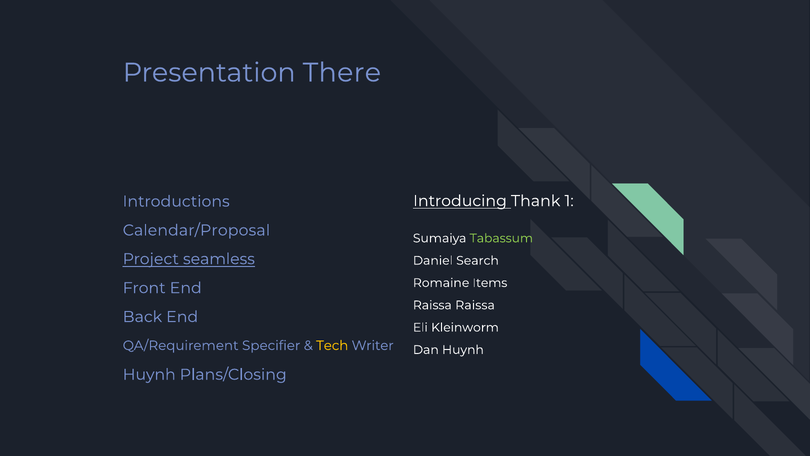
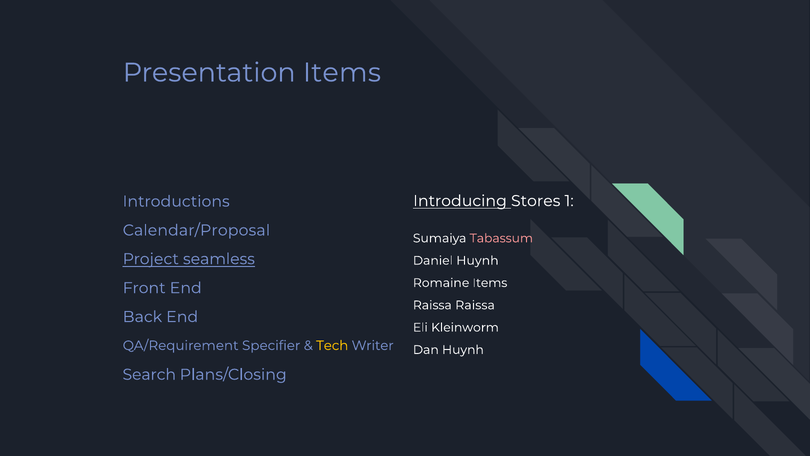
Presentation There: There -> Items (342, 73)
Thank: Thank -> Stores (536, 201)
Tabassum colour: light green -> pink (501, 238)
Daniel Search: Search -> Huynh (477, 260)
Huynh: Huynh -> Search (149, 374)
